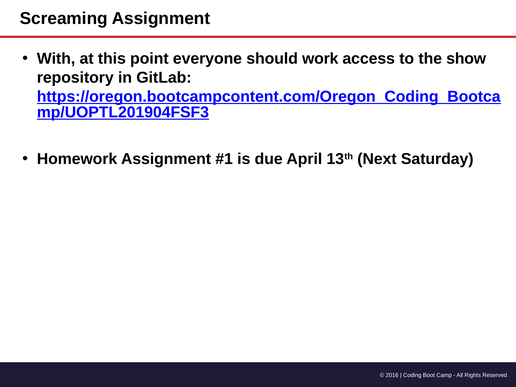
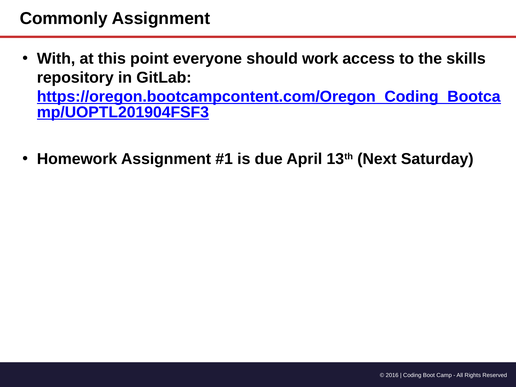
Screaming: Screaming -> Commonly (64, 18)
show: show -> skills (466, 59)
